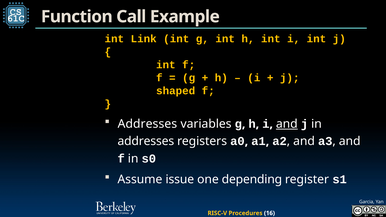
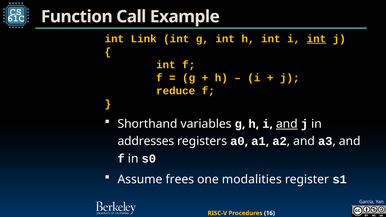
int underline: none -> present (316, 39)
shaped: shaped -> reduce (176, 91)
Addresses: Addresses -> Shorthand (147, 124)
issue: issue -> frees (180, 179)
depending: depending -> modalities (252, 179)
